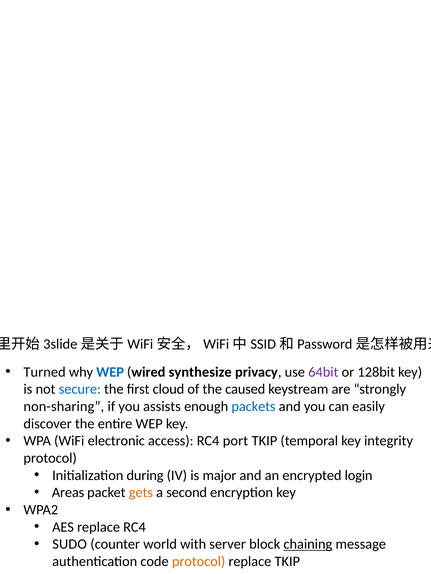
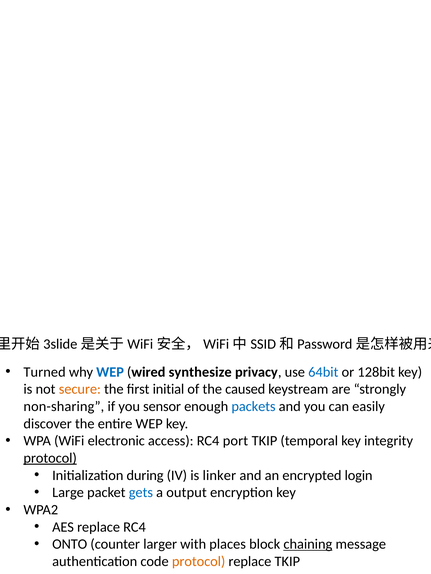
64bit colour: purple -> blue (323, 372)
secure colour: blue -> orange (80, 390)
cloud: cloud -> initial (168, 390)
assists: assists -> sensor (162, 407)
protocol underline: none -> present (50, 459)
major: major -> linker (219, 476)
Areas: Areas -> Large (68, 493)
gets colour: orange -> blue (141, 493)
second: second -> output (187, 493)
SUDO: SUDO -> ONTO (70, 545)
world: world -> larger (160, 545)
server: server -> places (228, 545)
